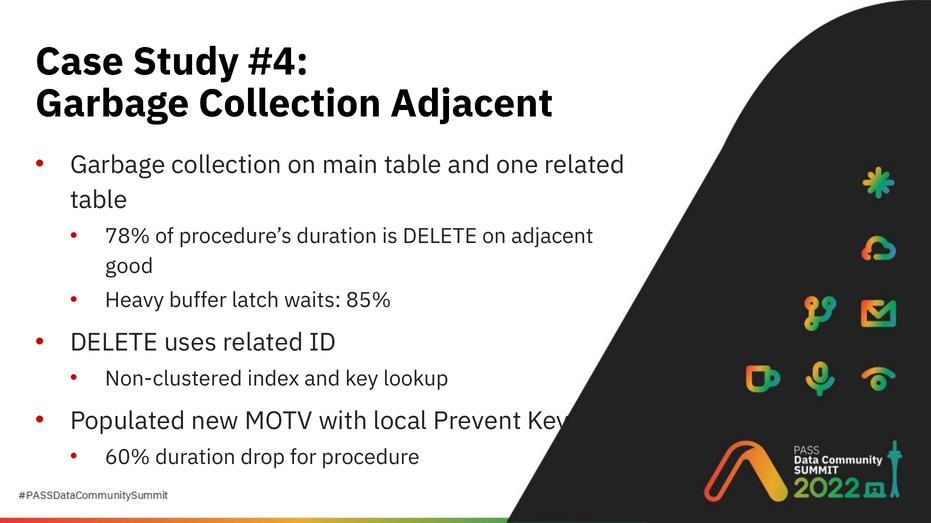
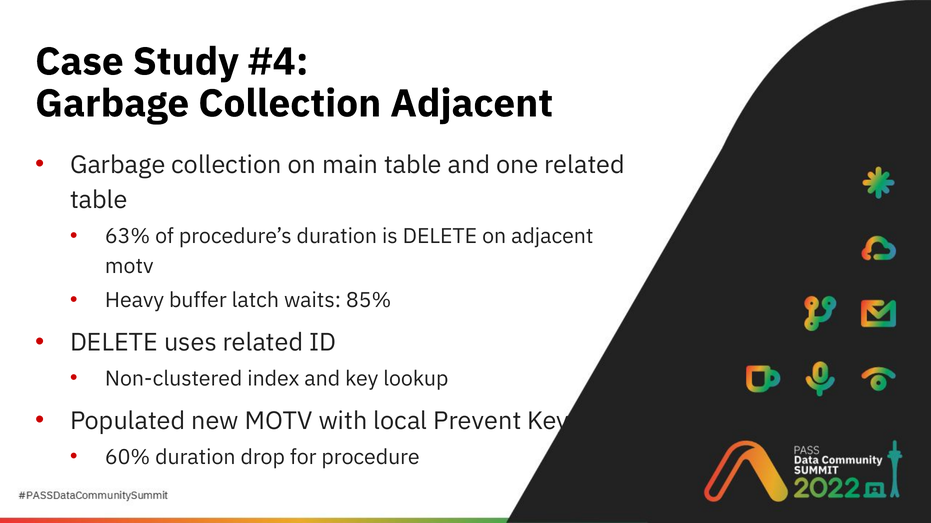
78%: 78% -> 63% (128, 237)
good: good -> motv (129, 267)
